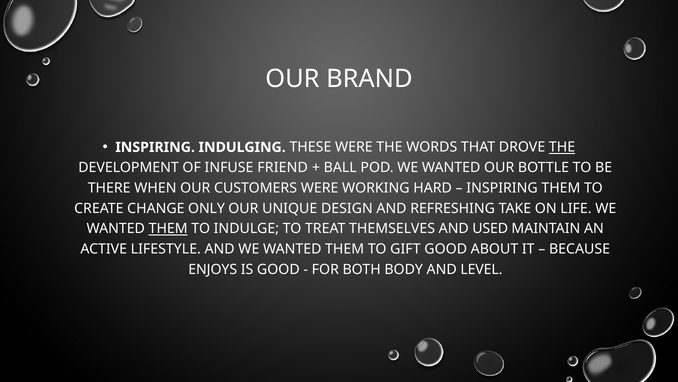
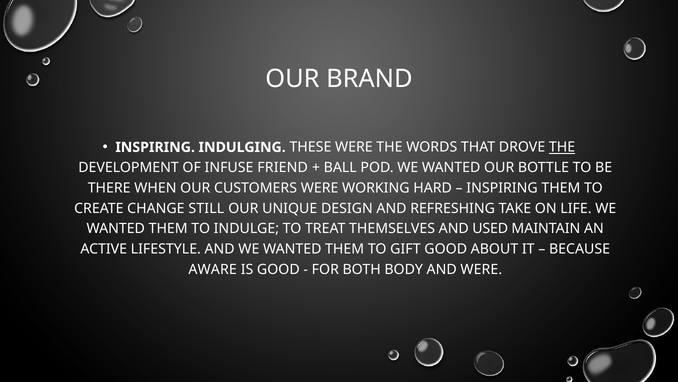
ONLY: ONLY -> STILL (206, 208)
THEM underline: present -> none (168, 228)
ENJOYS: ENJOYS -> AWARE (213, 269)
AND LEVEL: LEVEL -> WERE (481, 269)
